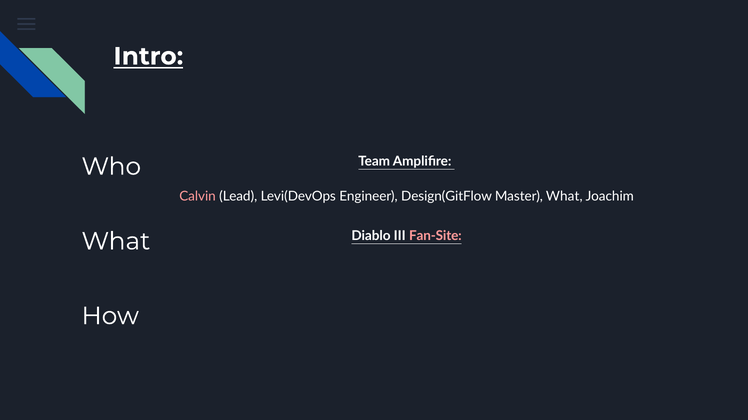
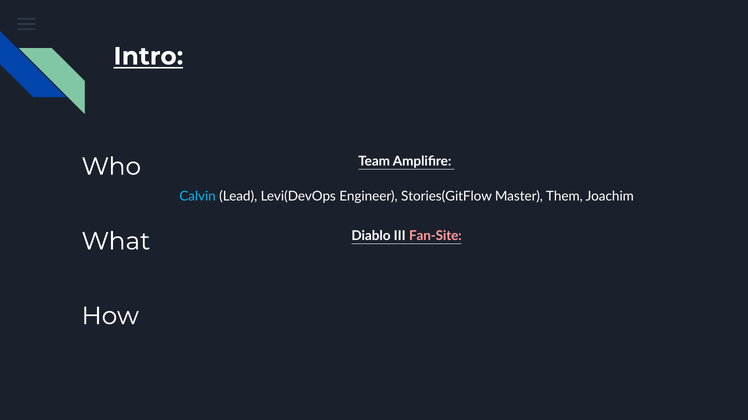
Calvin colour: pink -> light blue (198, 197)
Design(GitFlow: Design(GitFlow -> Stories(GitFlow (447, 197)
Master What: What -> Them (564, 197)
